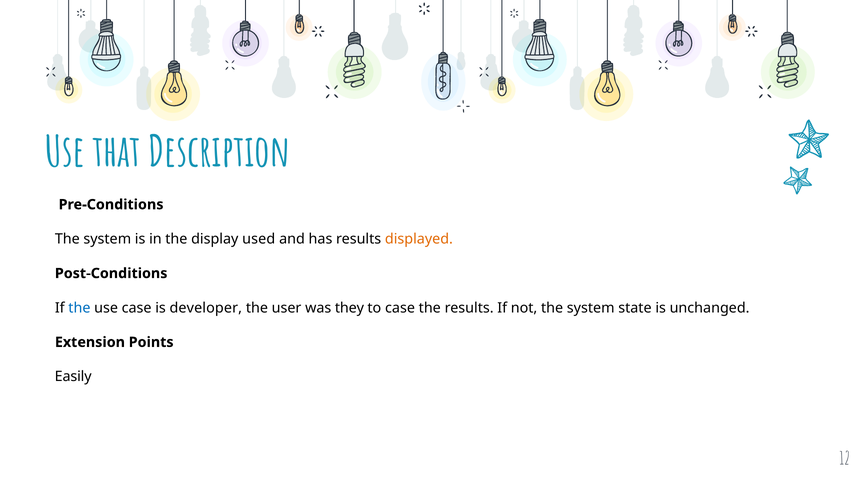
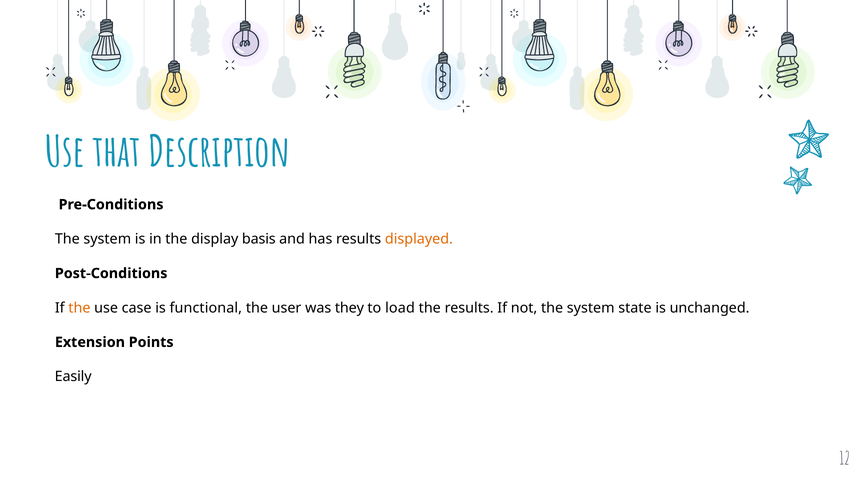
used: used -> basis (259, 239)
the colour: blue -> orange (79, 308)
developer: developer -> functional (206, 308)
to case: case -> load (400, 308)
